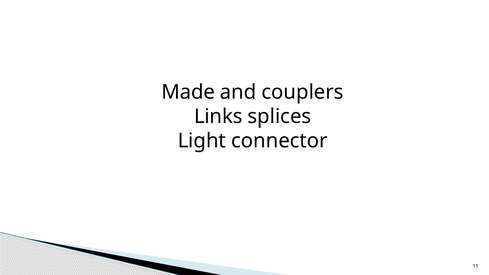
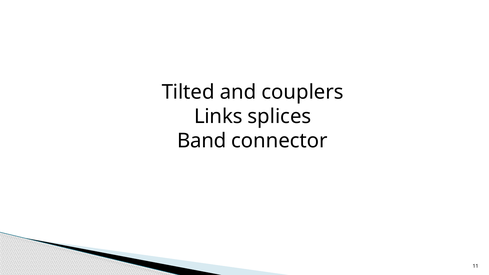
Made: Made -> Tilted (188, 92)
Light: Light -> Band (202, 141)
